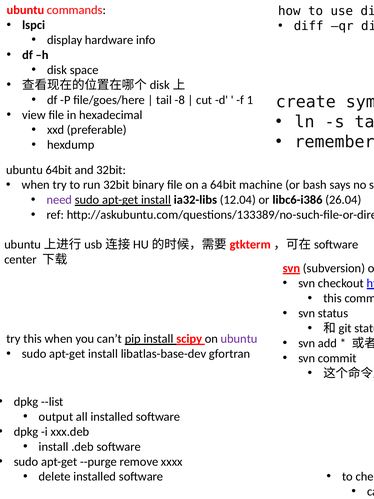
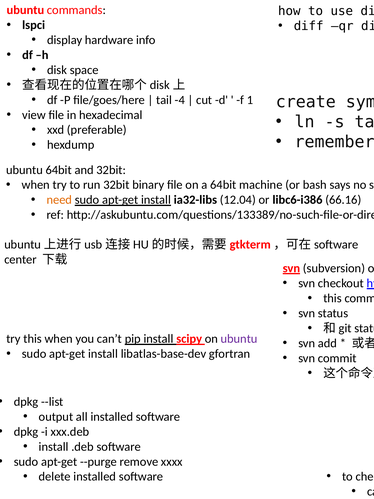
-8: -8 -> -4 (180, 100)
need colour: purple -> orange (59, 200)
26.04: 26.04 -> 66.16 (343, 200)
